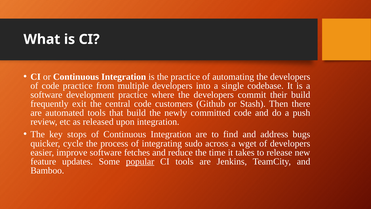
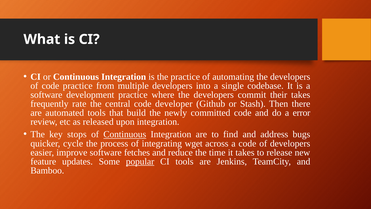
their build: build -> takes (301, 95)
exit: exit -> rate (79, 104)
customers: customers -> developer (174, 104)
push: push -> error (302, 113)
Continuous underline: none -> present (125, 134)
sudo: sudo -> wget (194, 143)
a wget: wget -> code (247, 143)
